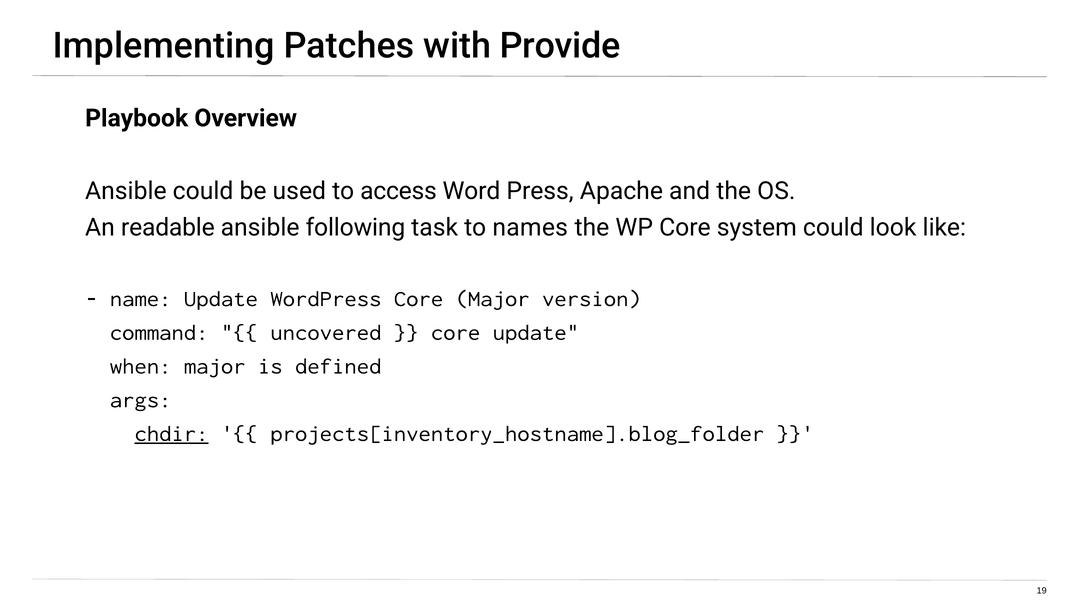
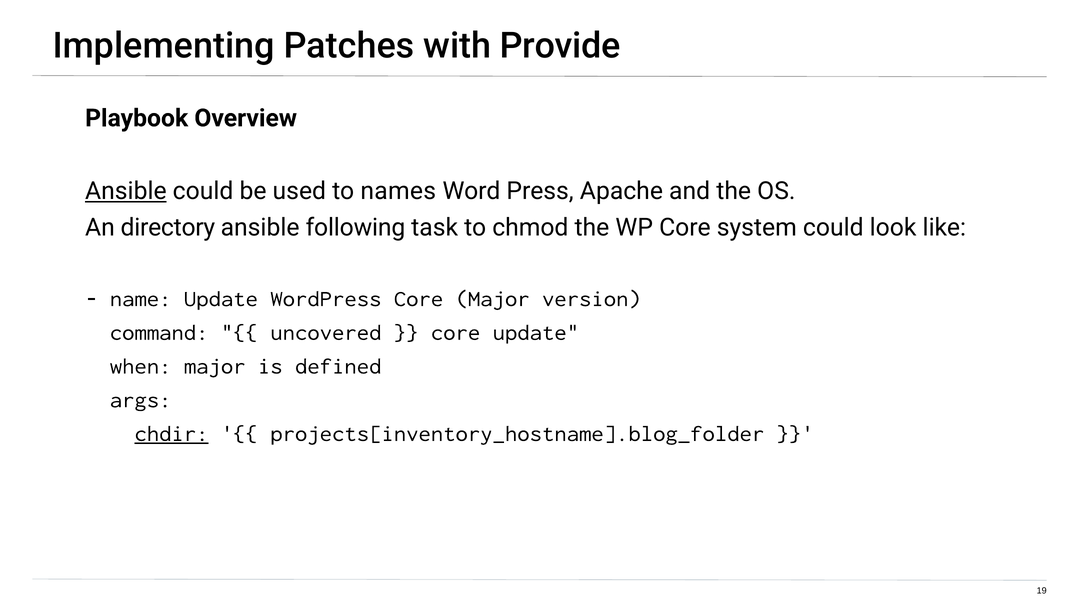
Ansible underline: none -> present (126, 191)
access: access -> names (398, 191)
readable: readable -> directory (168, 227)
names: names -> chmod (530, 227)
